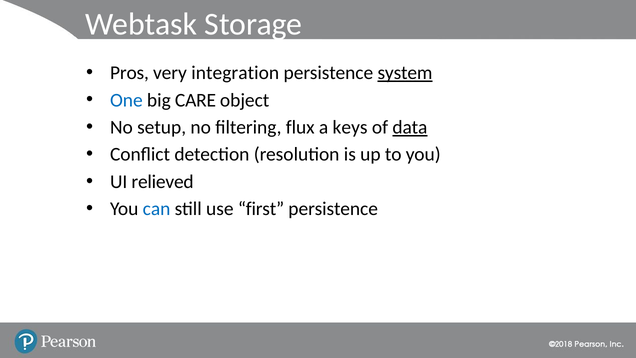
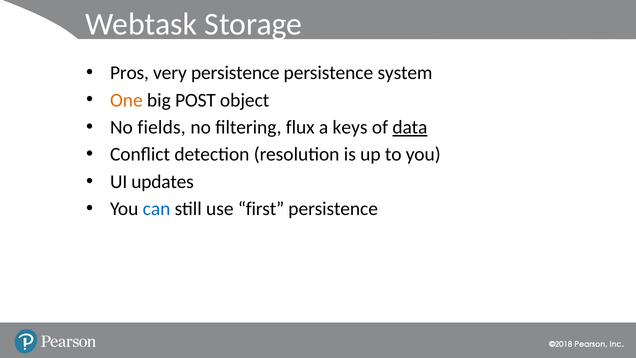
very integration: integration -> persistence (235, 73)
system underline: present -> none (405, 73)
One colour: blue -> orange (126, 100)
CARE: CARE -> POST (195, 100)
setup: setup -> fields (162, 127)
relieved: relieved -> updates (163, 182)
